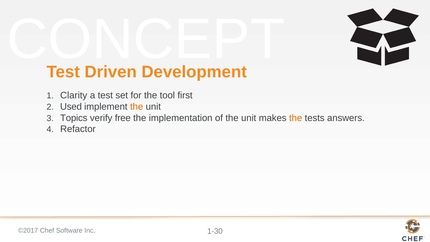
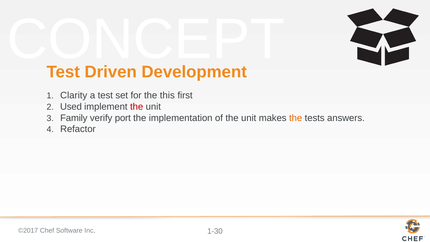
tool: tool -> this (167, 95)
the colour: orange -> red (137, 107)
Topics: Topics -> Family (74, 118)
free: free -> port (123, 118)
